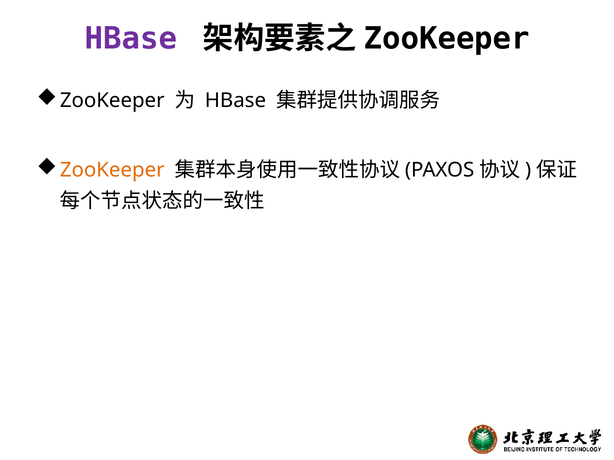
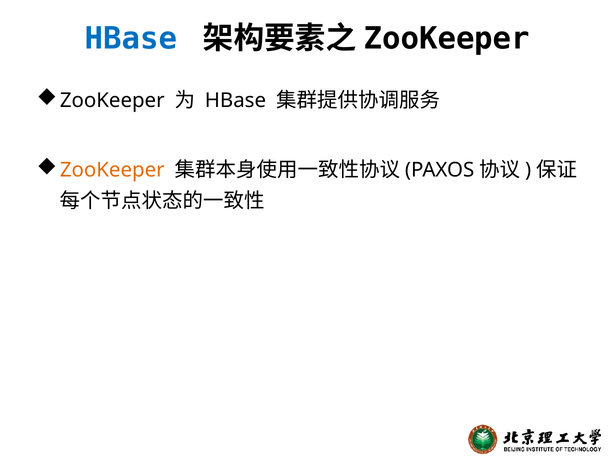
HBase colour: purple -> blue (131, 39)
